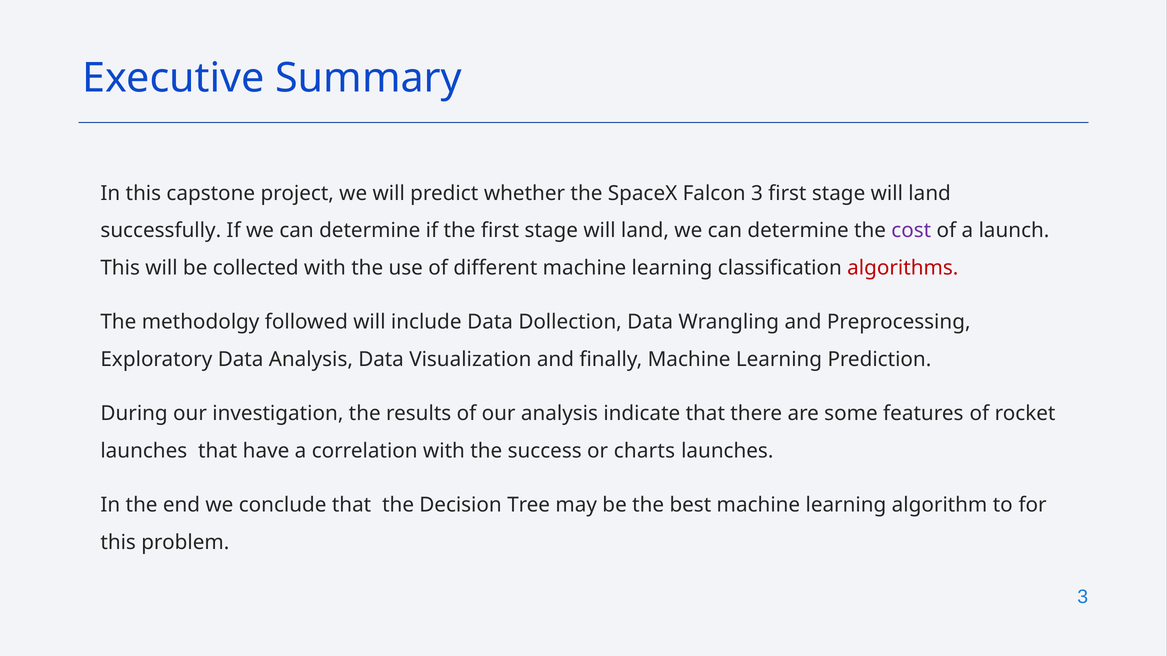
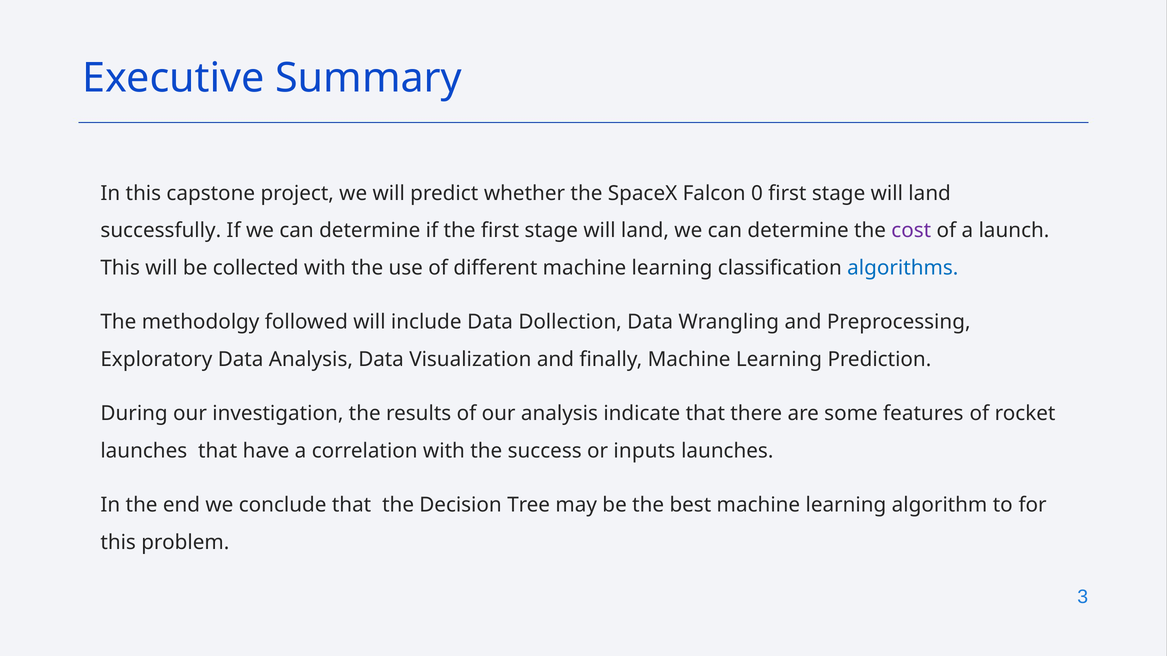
Falcon 3: 3 -> 0 (757, 194)
algorithms colour: red -> blue (903, 268)
charts: charts -> inputs (644, 451)
